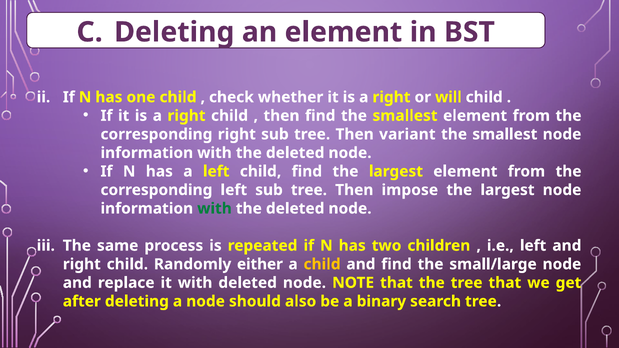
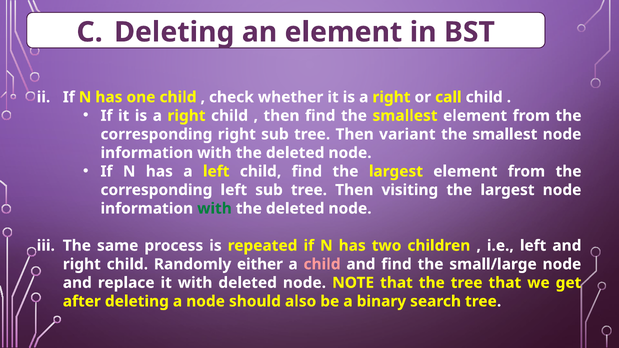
will: will -> call (448, 97)
impose: impose -> visiting (410, 190)
child colour: yellow -> pink (322, 264)
